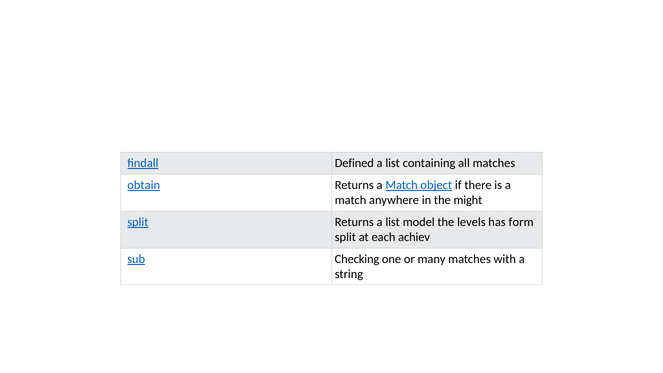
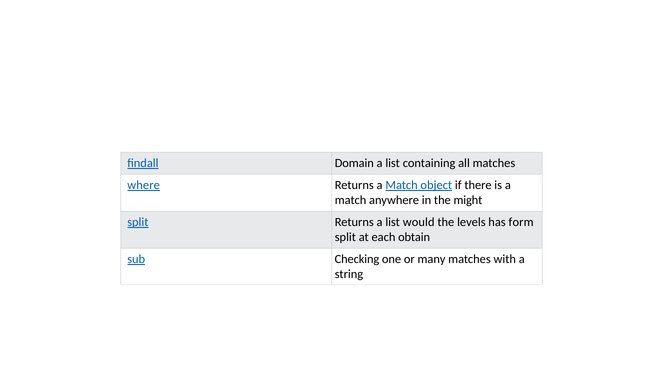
Defined: Defined -> Domain (354, 163)
obtain: obtain -> where (144, 185)
model: model -> would (419, 222)
achiev: achiev -> obtain (414, 237)
